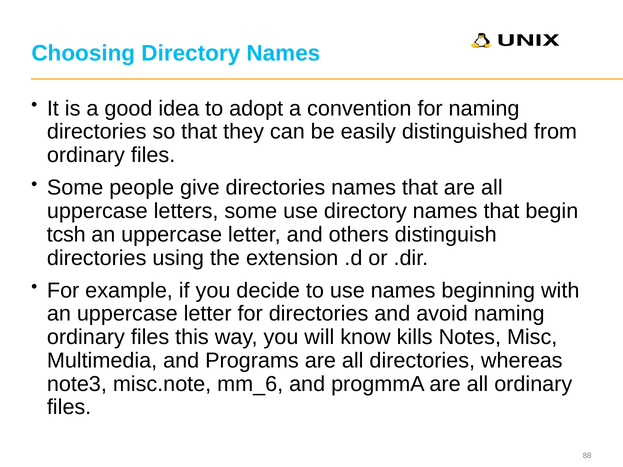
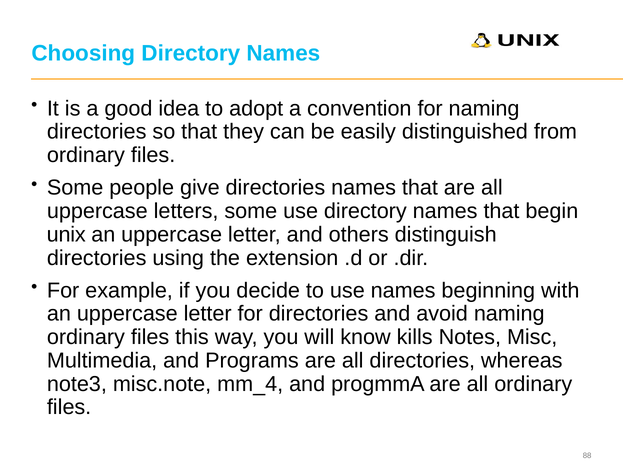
tcsh: tcsh -> unix (66, 235)
mm_6: mm_6 -> mm_4 (250, 384)
